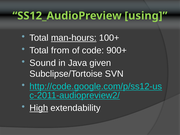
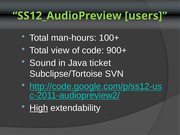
using: using -> users (146, 16)
man-hours underline: present -> none (74, 38)
from: from -> view (60, 50)
given: given -> ticket (100, 63)
